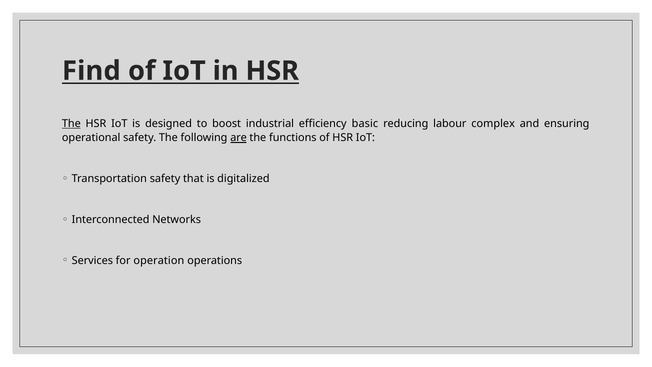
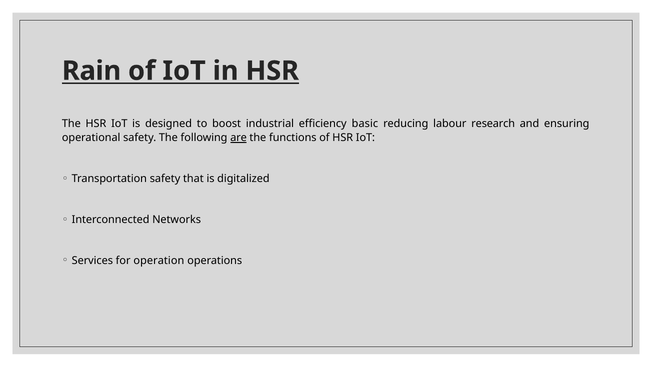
Find: Find -> Rain (92, 71)
The underline: present -> none (71, 123)
complex: complex -> research (493, 123)
